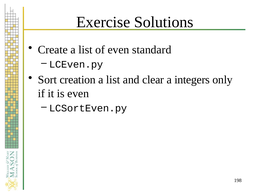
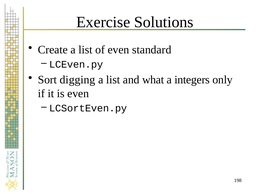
creation: creation -> digging (78, 80)
clear: clear -> what (153, 80)
